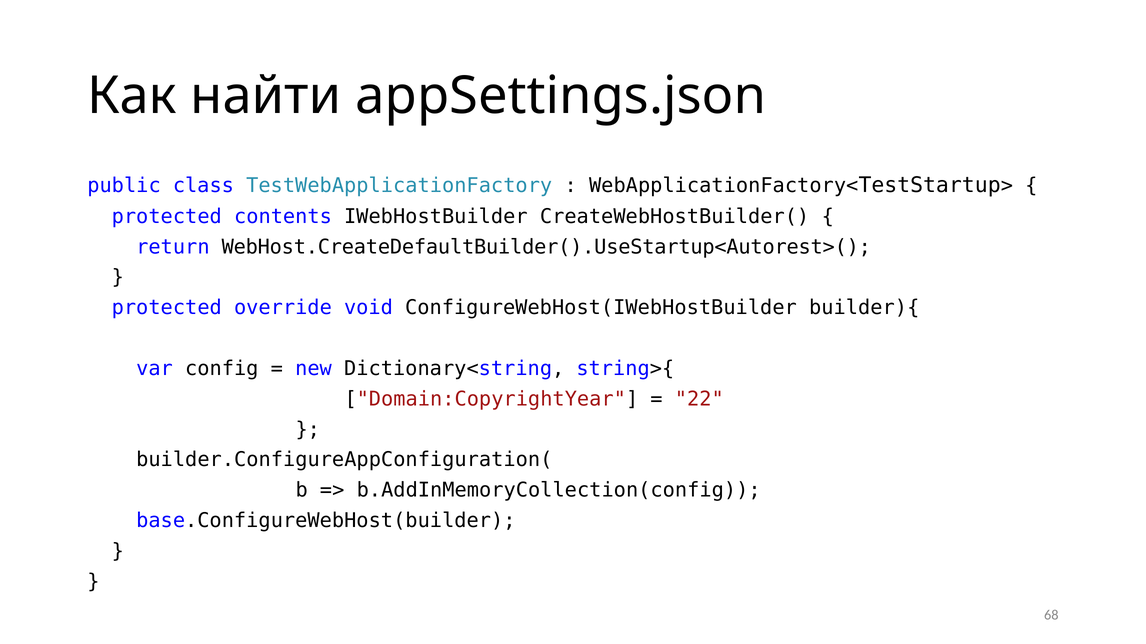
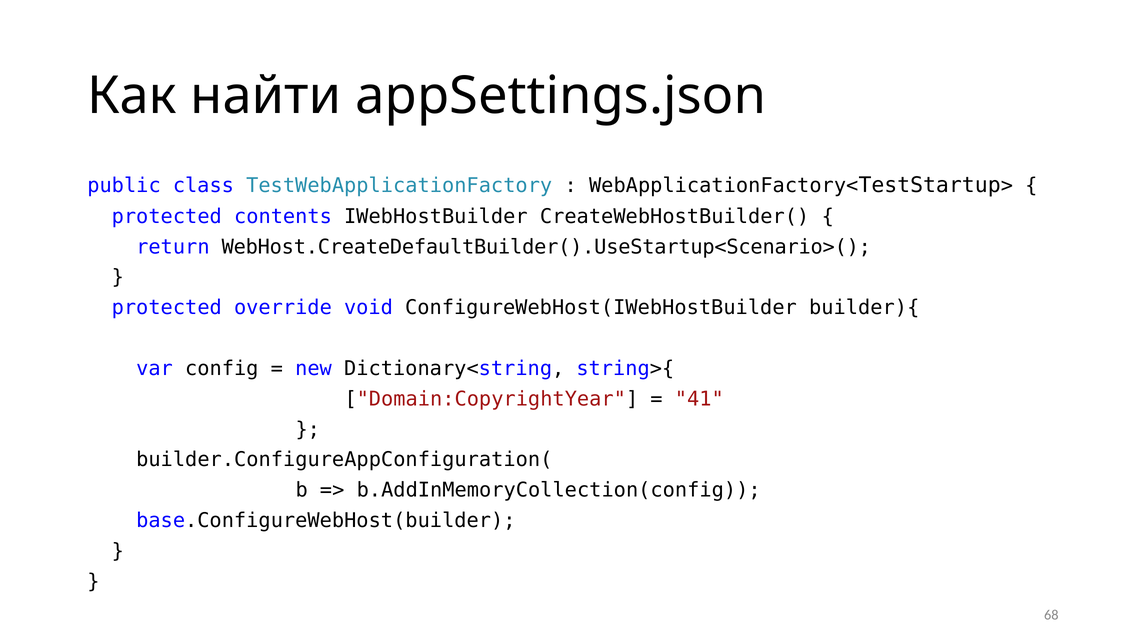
WebHost.CreateDefaultBuilder().UseStartup<Autorest>(: WebHost.CreateDefaultBuilder().UseStartup<Autorest>( -> WebHost.CreateDefaultBuilder().UseStartup<Scenario>( (546, 247)
22: 22 -> 41 (699, 399)
